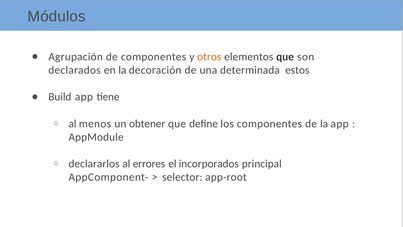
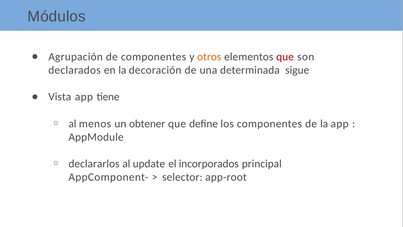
que colour: black -> red (285, 57)
estos: estos -> sigue (297, 70)
Build: Build -> Vista (60, 97)
errores: errores -> update (149, 164)
